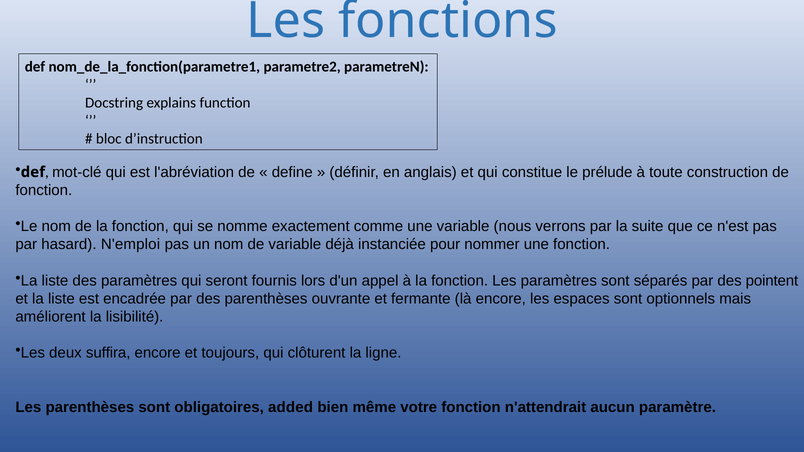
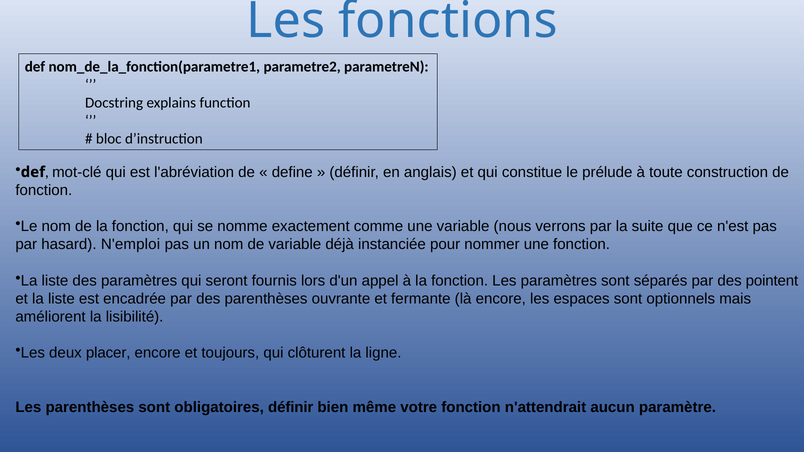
suffira: suffira -> placer (108, 353)
obligatoires added: added -> définir (291, 407)
